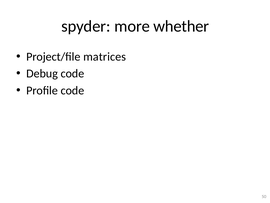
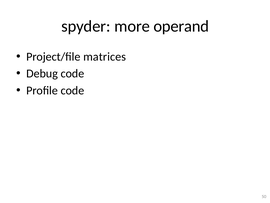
whether: whether -> operand (181, 26)
